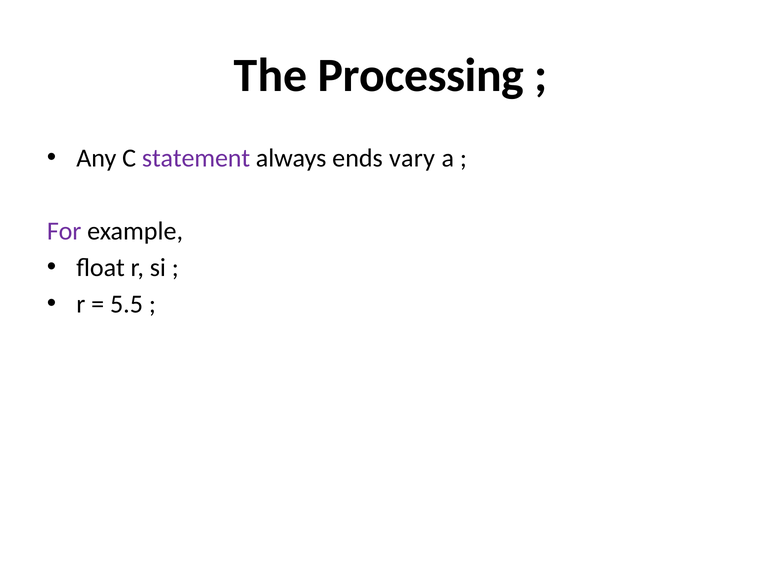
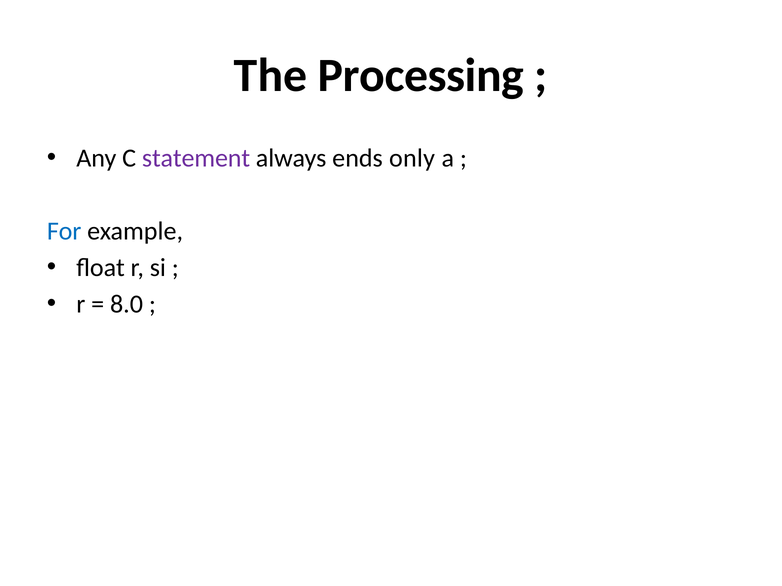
vary: vary -> only (412, 158)
For colour: purple -> blue (64, 231)
5.5: 5.5 -> 8.0 (126, 304)
